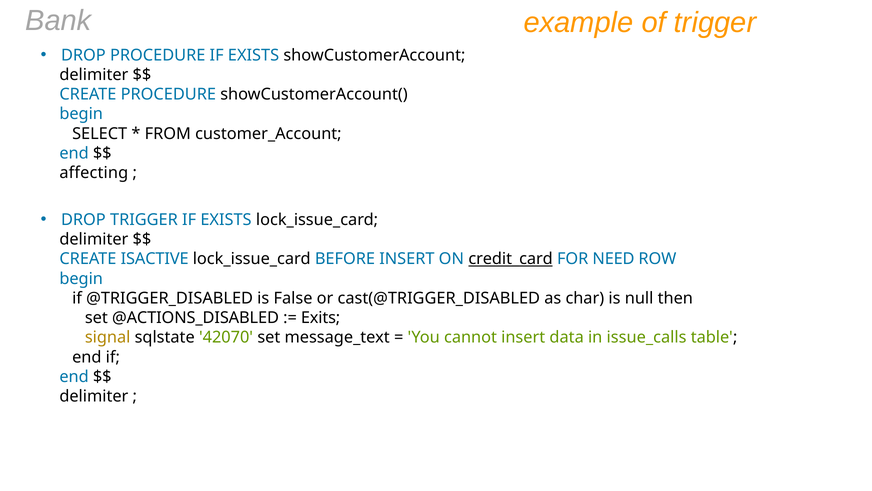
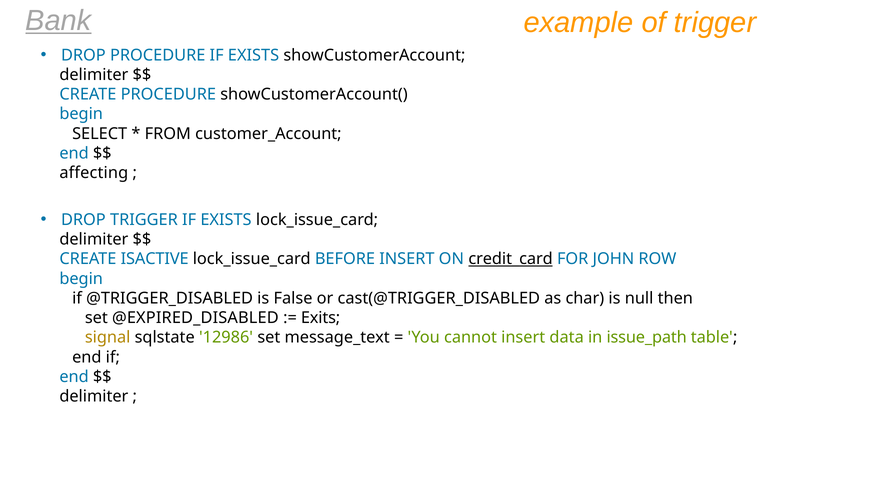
Bank underline: none -> present (58, 21)
NEED: NEED -> JOHN (613, 259)
@ACTIONS_DISABLED: @ACTIONS_DISABLED -> @EXPIRED_DISABLED (195, 318)
42070: 42070 -> 12986 (226, 337)
issue_calls: issue_calls -> issue_path (647, 337)
